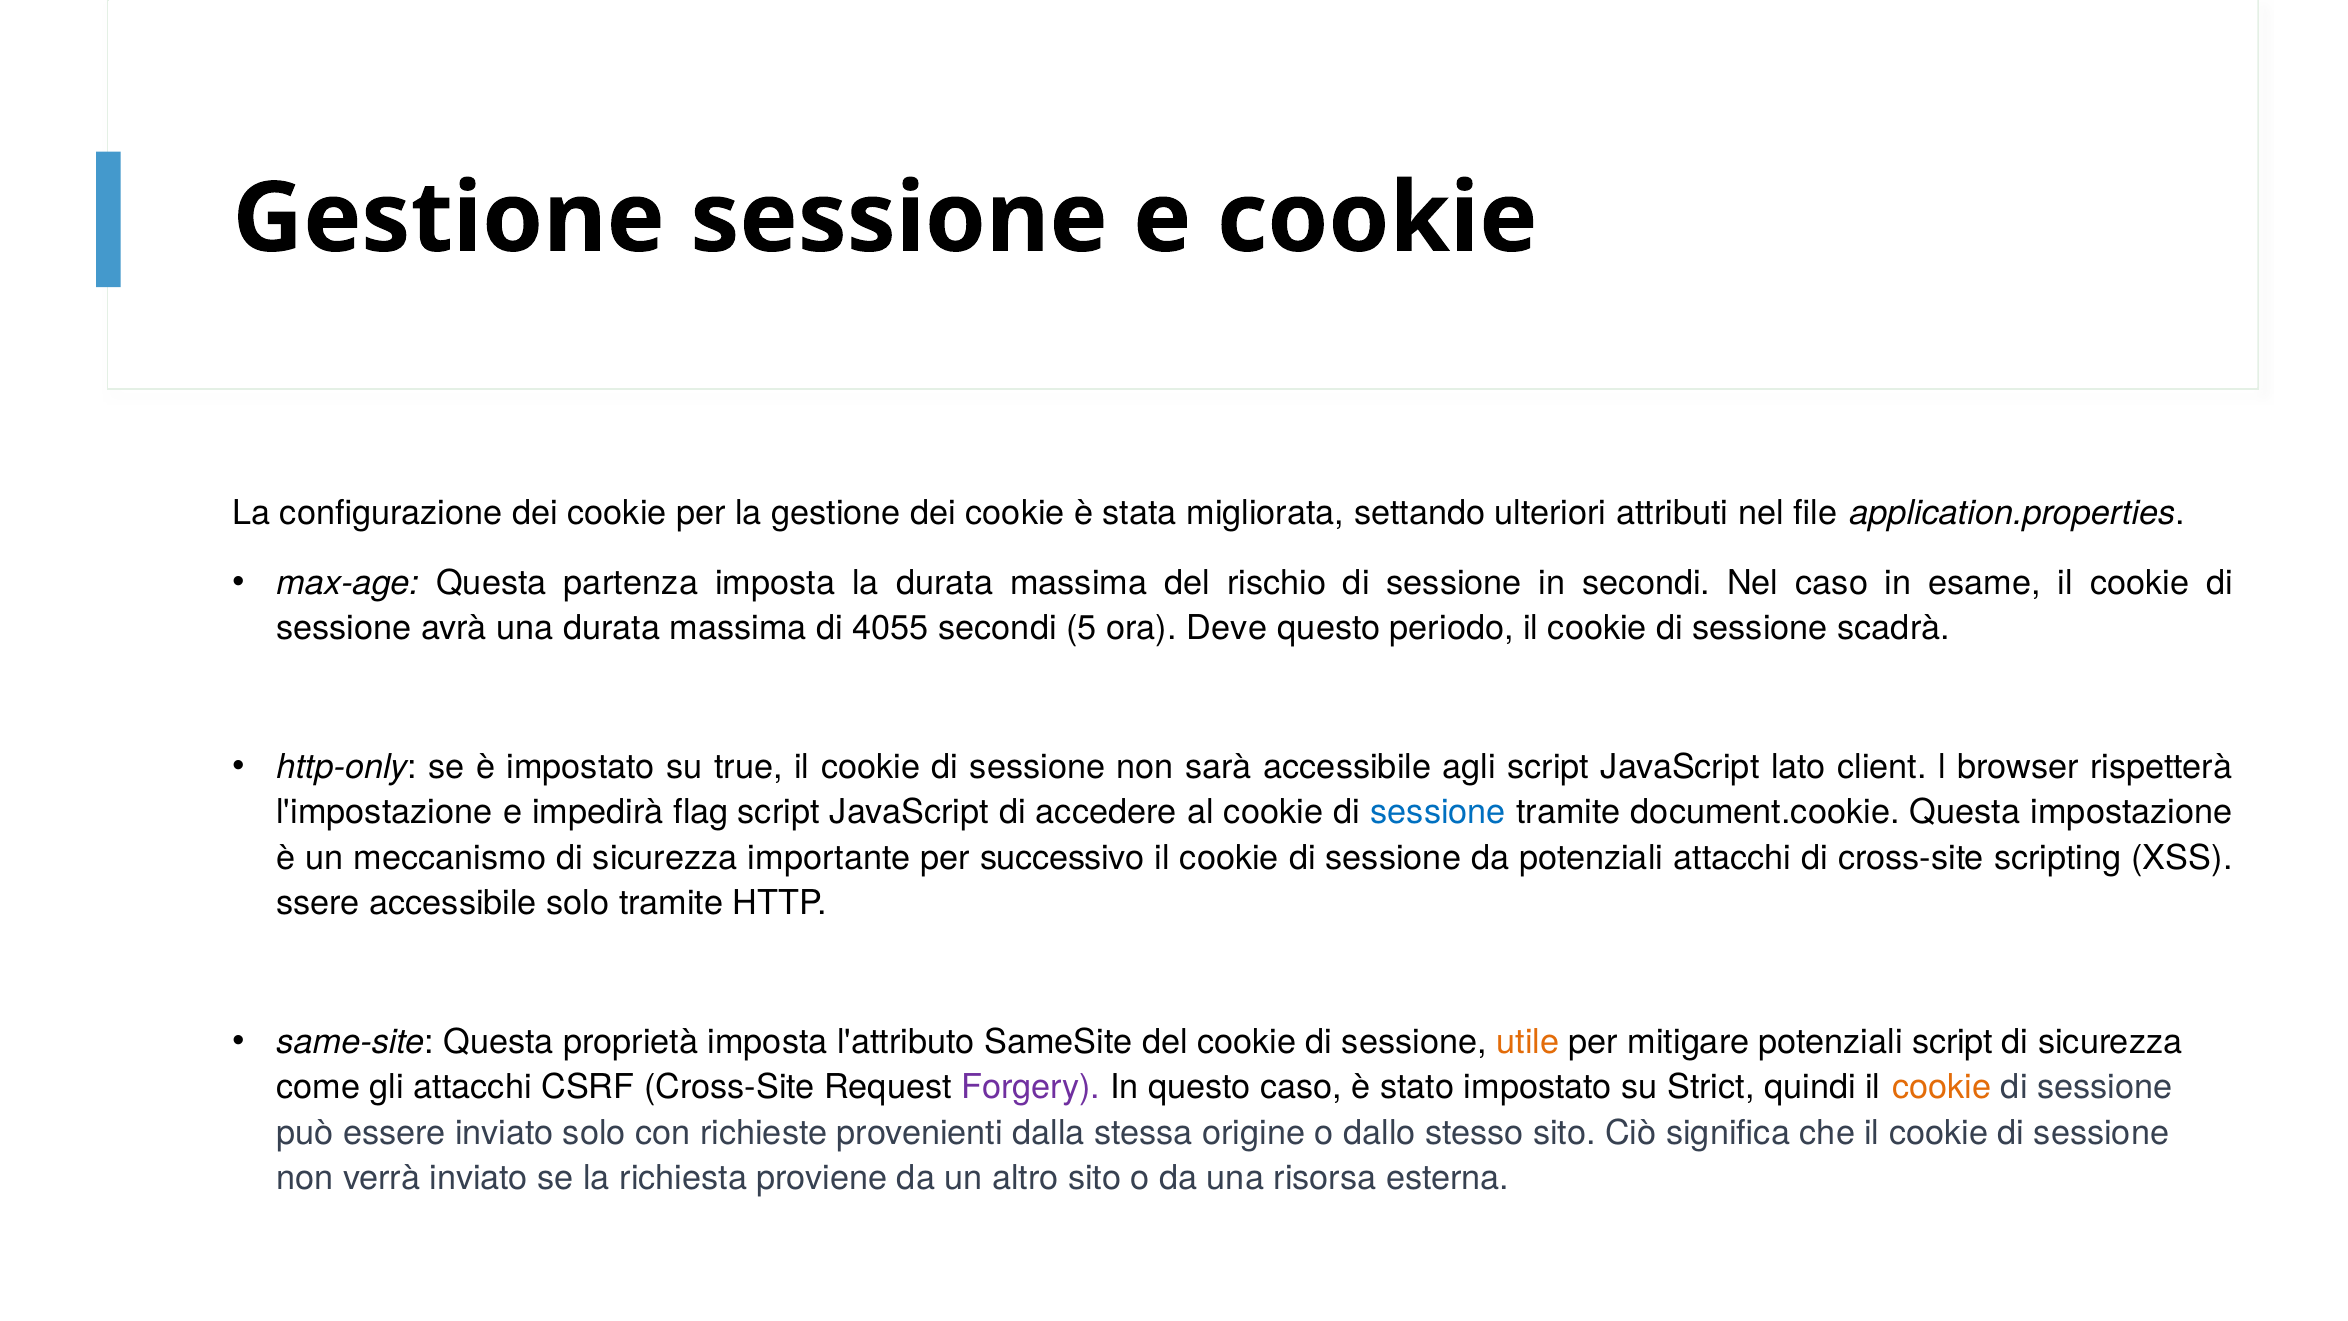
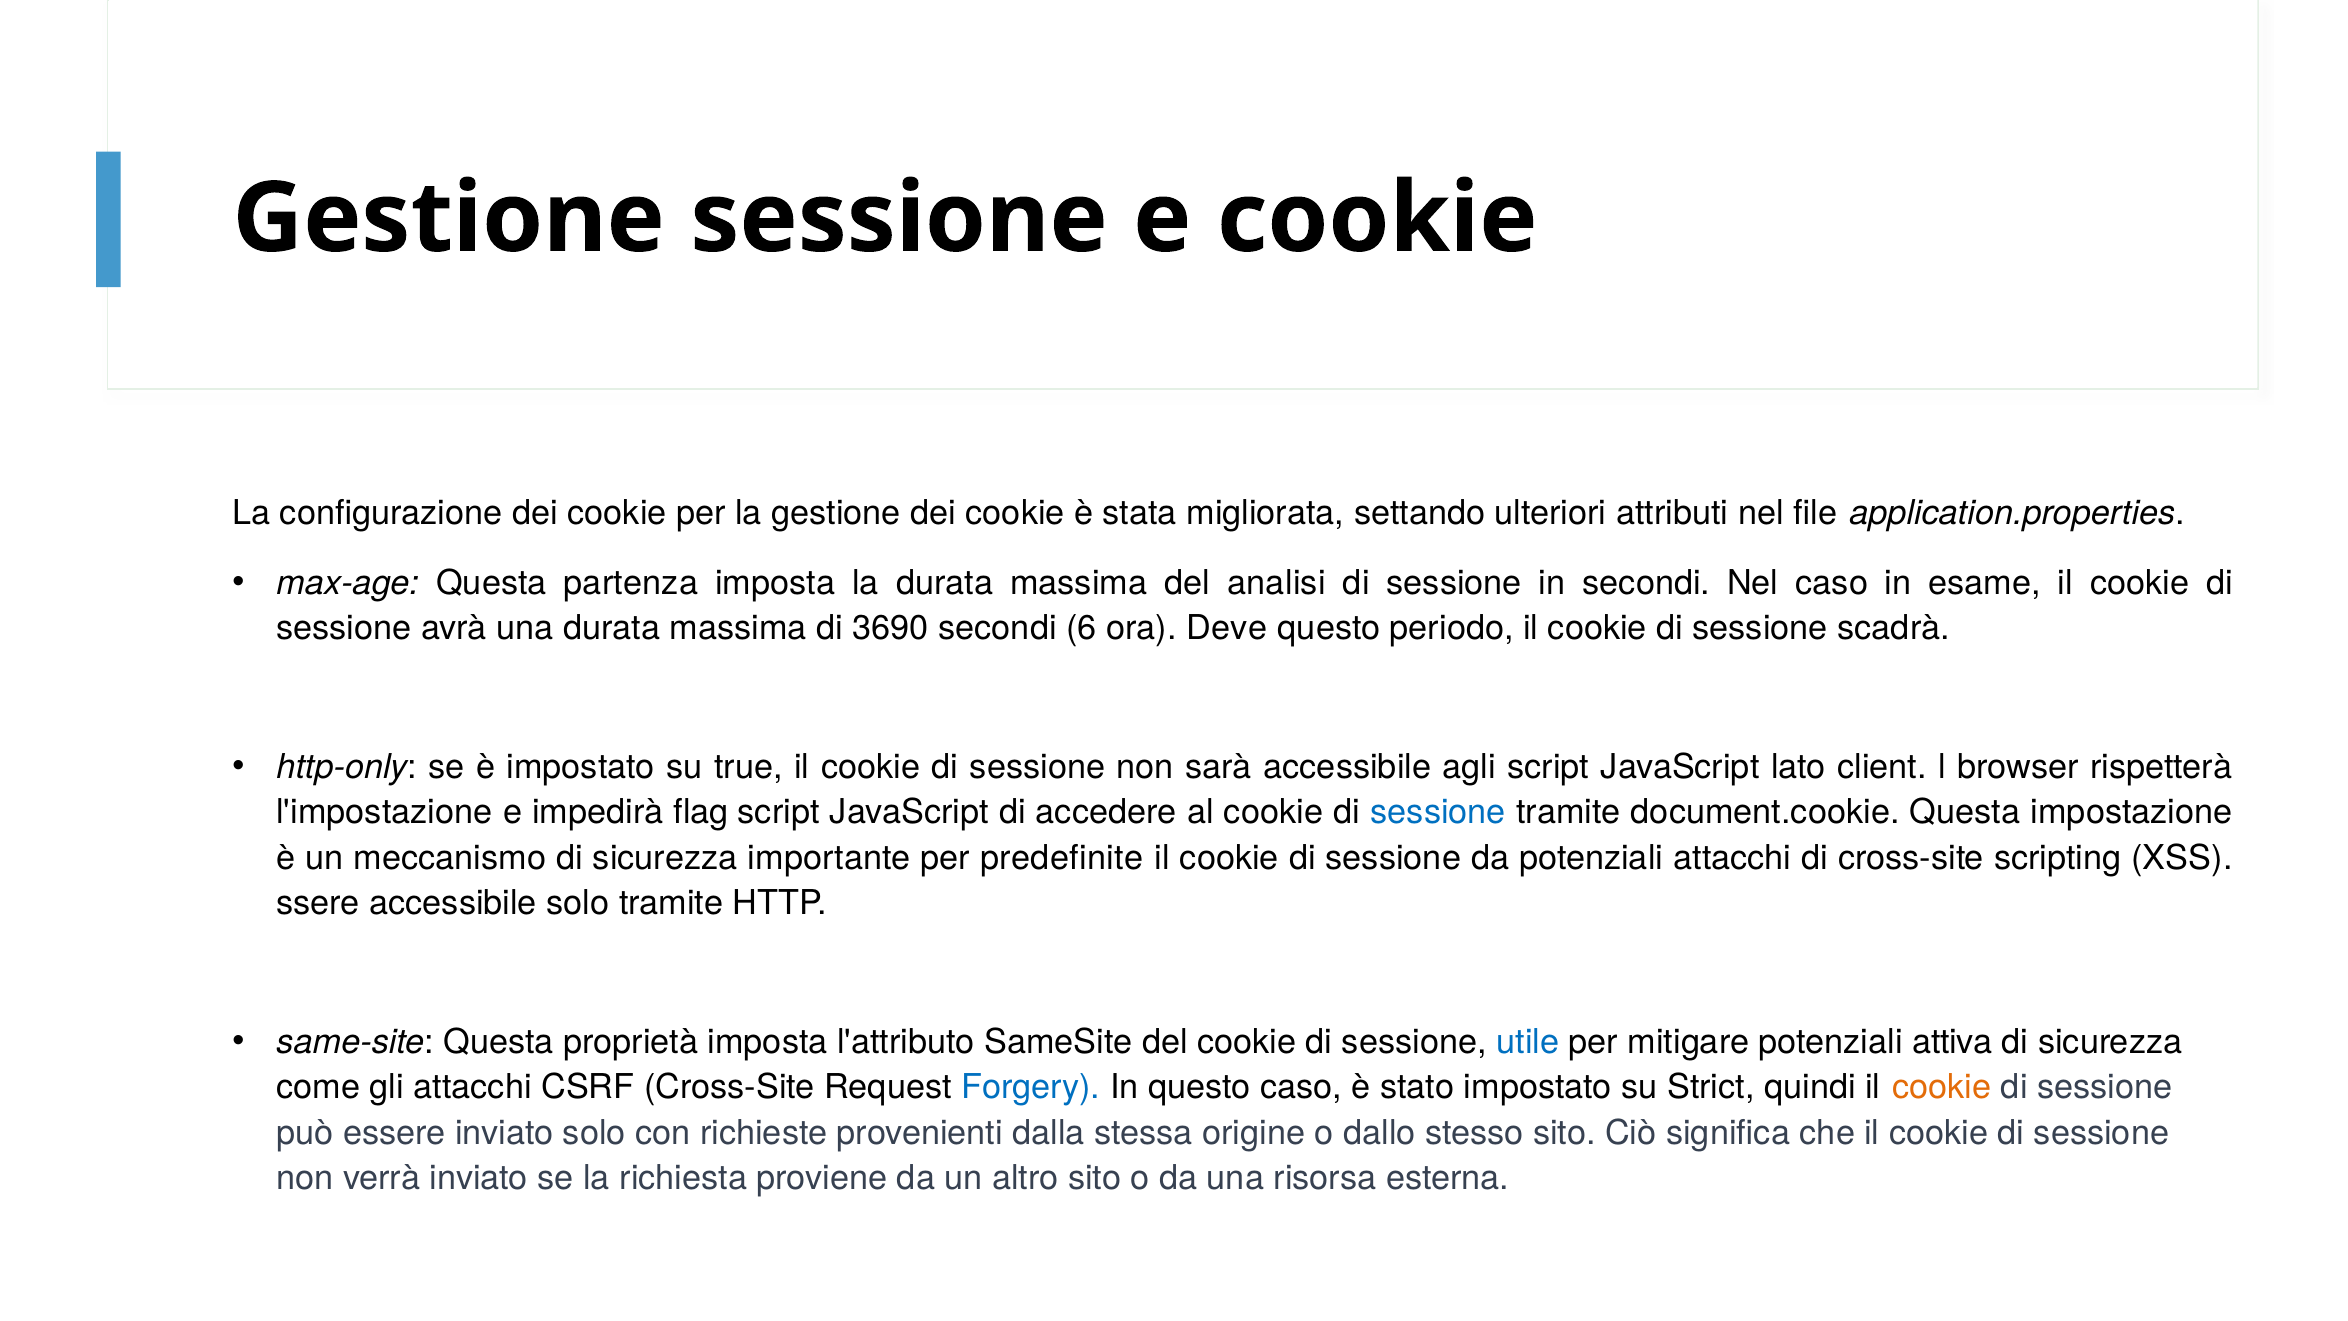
rischio: rischio -> analisi (1277, 583)
4055: 4055 -> 3690 (891, 628)
5: 5 -> 6 (1082, 628)
successivo: successivo -> predefinite (1062, 858)
utile colour: orange -> blue (1528, 1042)
potenziali script: script -> attiva (1953, 1042)
Forgery colour: purple -> blue (1031, 1087)
